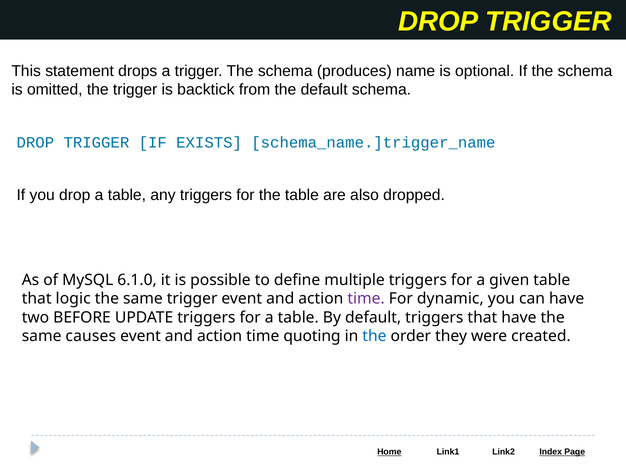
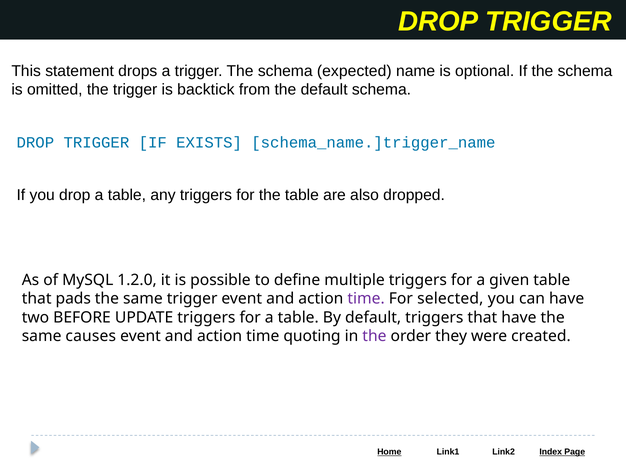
produces: produces -> expected (354, 71)
6.1.0: 6.1.0 -> 1.2.0 (137, 280)
logic: logic -> pads (73, 298)
dynamic: dynamic -> selected (450, 298)
the colour: blue -> purple (374, 336)
